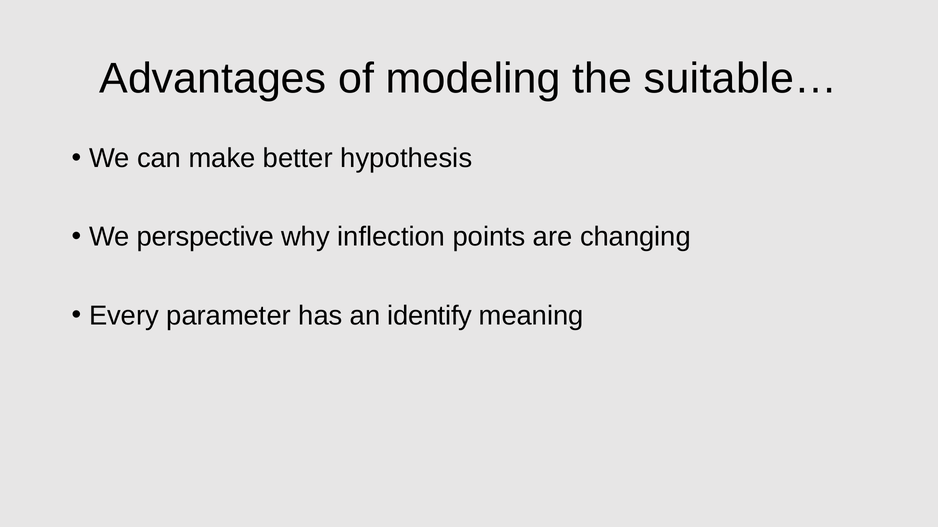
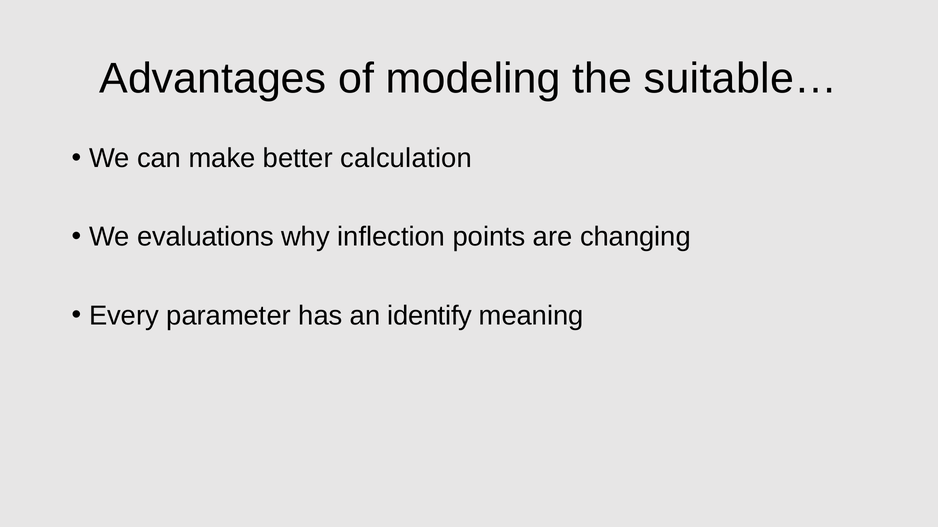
hypothesis: hypothesis -> calculation (406, 159)
perspective: perspective -> evaluations (205, 237)
